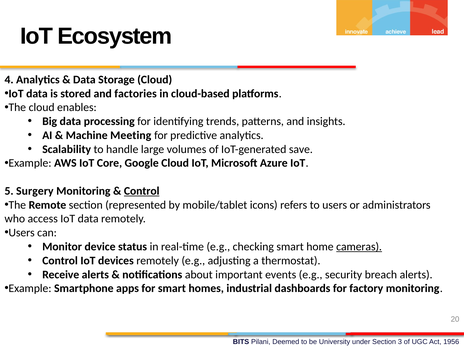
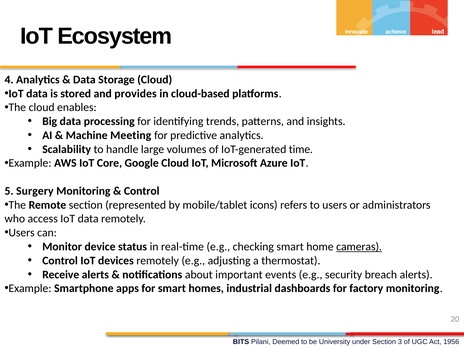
factories: factories -> provides (136, 94)
save: save -> time (301, 149)
Control underline: present -> none (142, 191)
